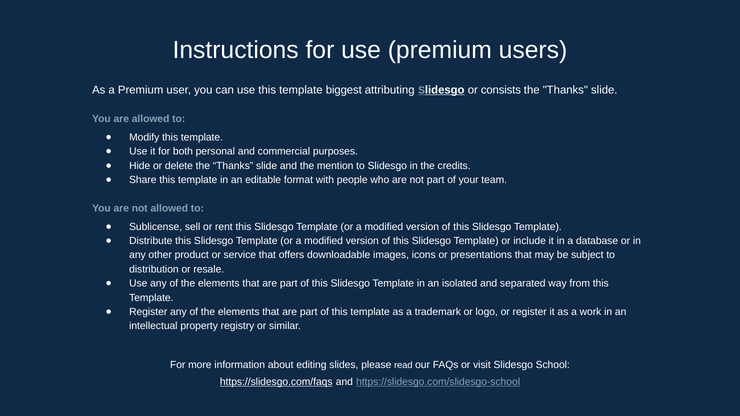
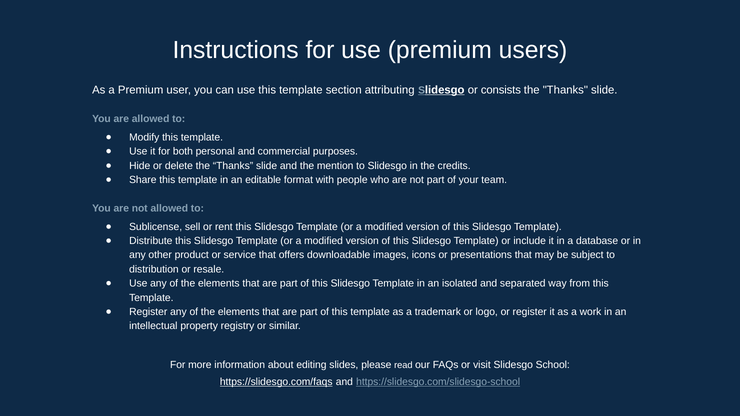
biggest: biggest -> section (344, 90)
